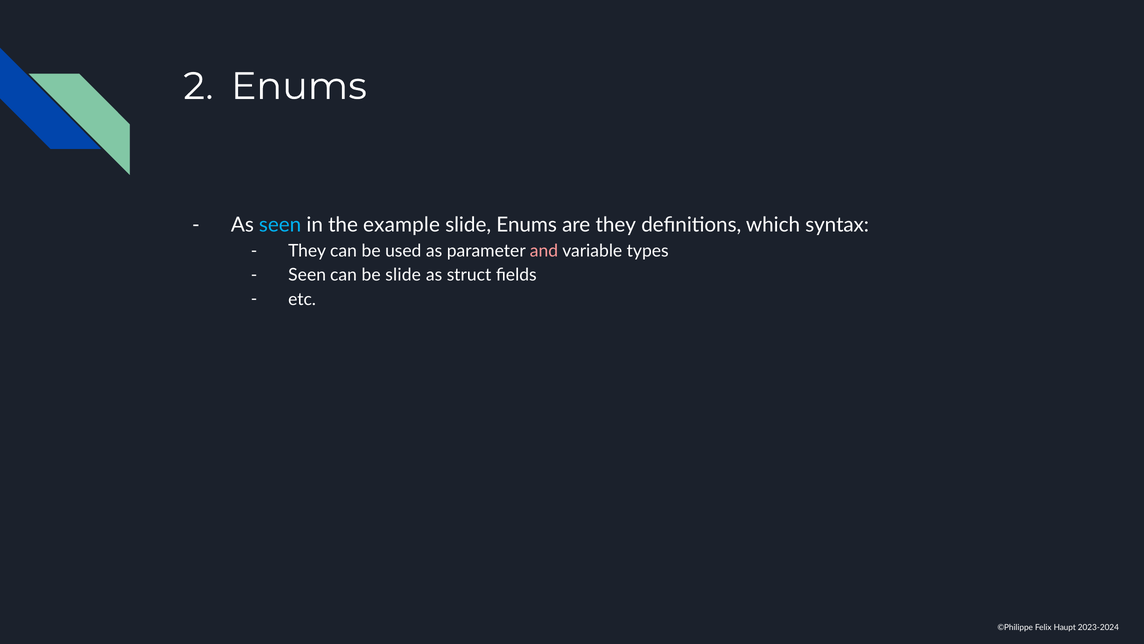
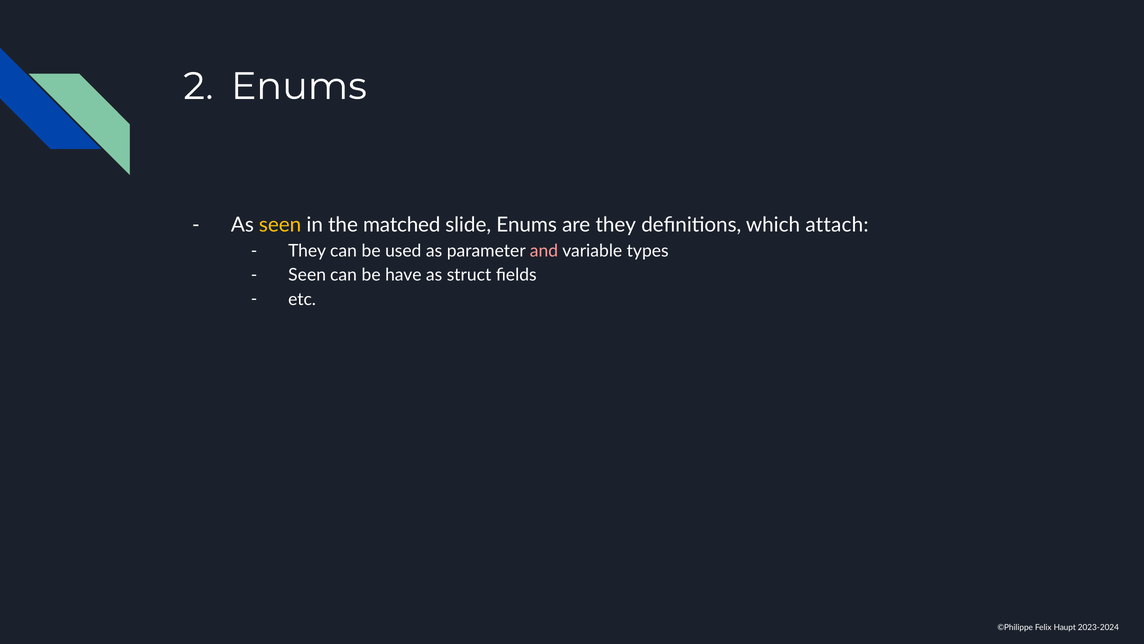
seen colour: light blue -> yellow (280, 225)
example: example -> matched (402, 225)
syntax: syntax -> attach (837, 225)
be slide: slide -> have (403, 275)
